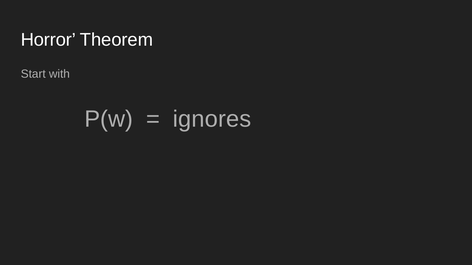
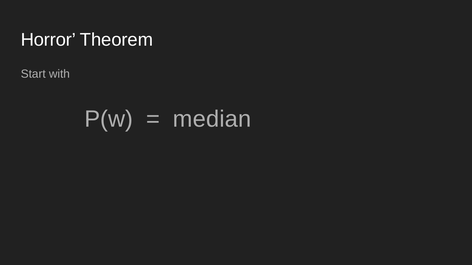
ignores: ignores -> median (212, 119)
